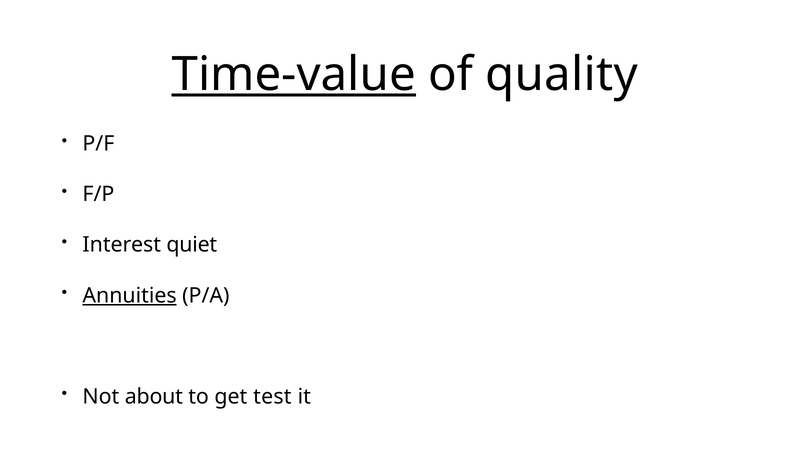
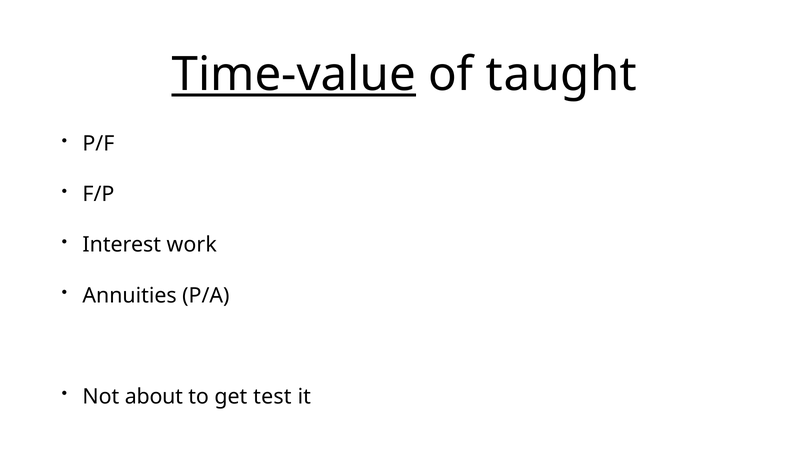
quality: quality -> taught (561, 75)
quiet: quiet -> work (192, 245)
Annuities underline: present -> none (130, 295)
